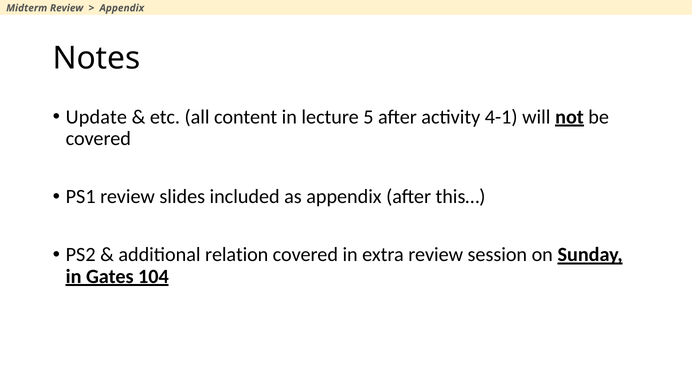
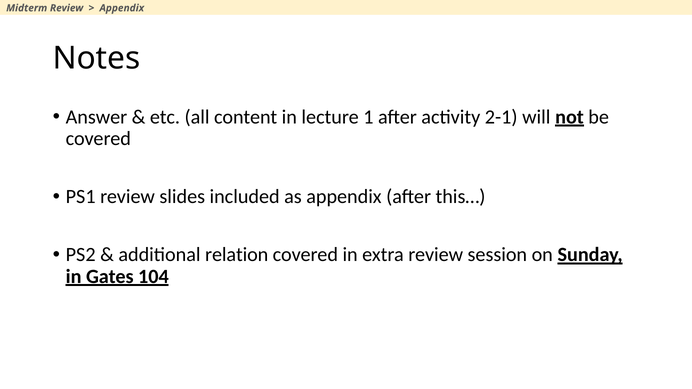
Update: Update -> Answer (96, 117)
5: 5 -> 1 (368, 117)
4-1: 4-1 -> 2-1 (501, 117)
